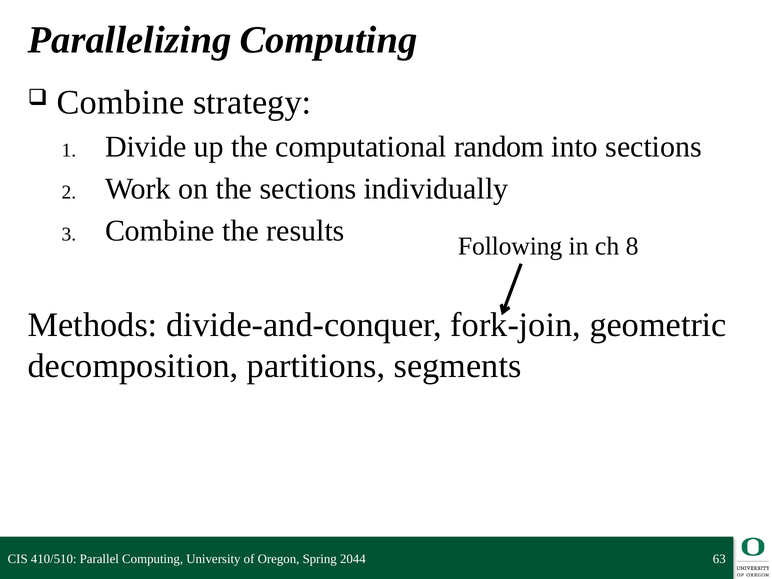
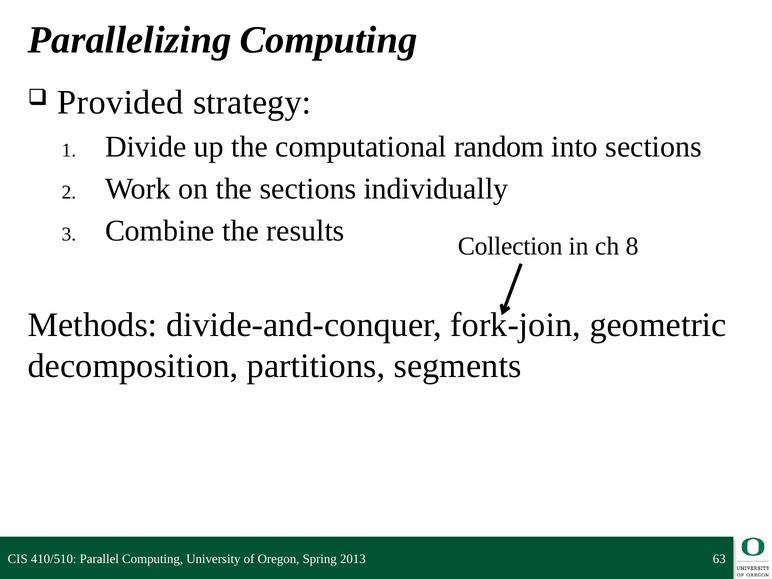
Combine: Combine -> Provided (120, 103)
Following: Following -> Collection (510, 246)
2044: 2044 -> 2013 (353, 559)
